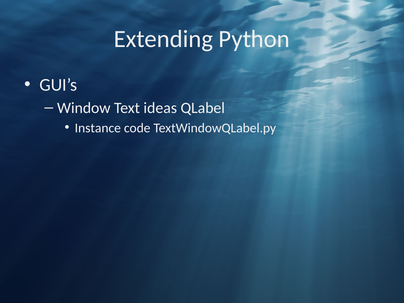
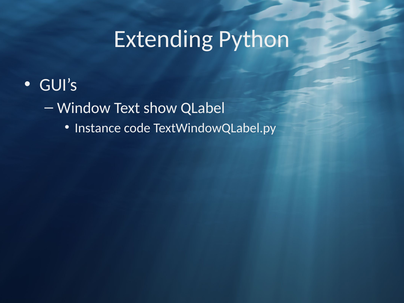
ideas: ideas -> show (160, 108)
